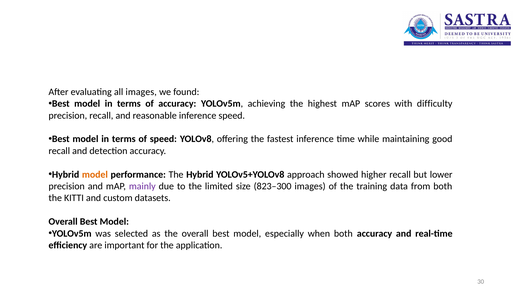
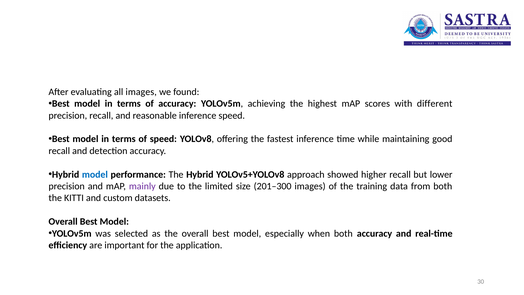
difficulty: difficulty -> different (435, 104)
model colour: orange -> blue (95, 174)
823–300: 823–300 -> 201–300 (273, 186)
